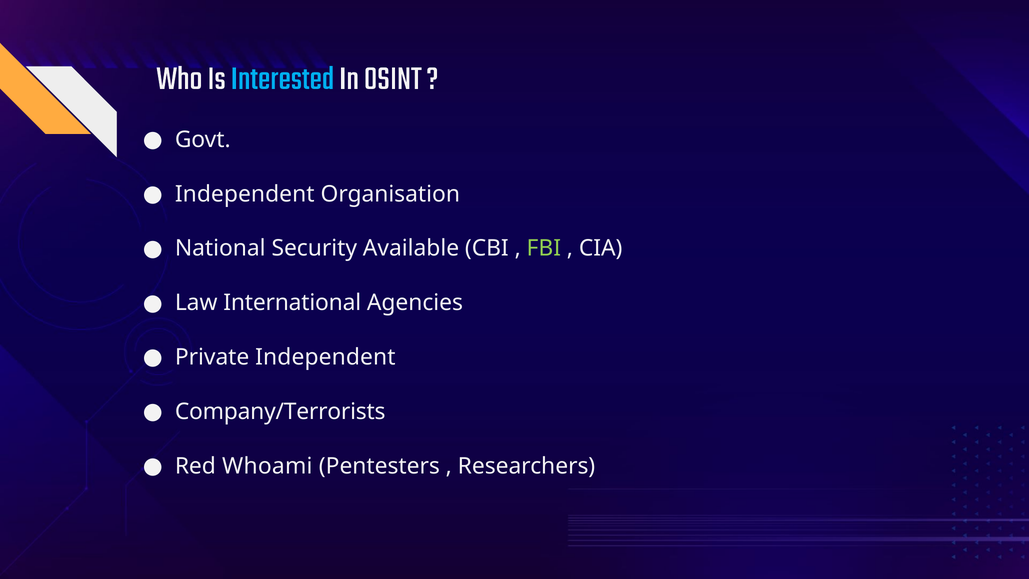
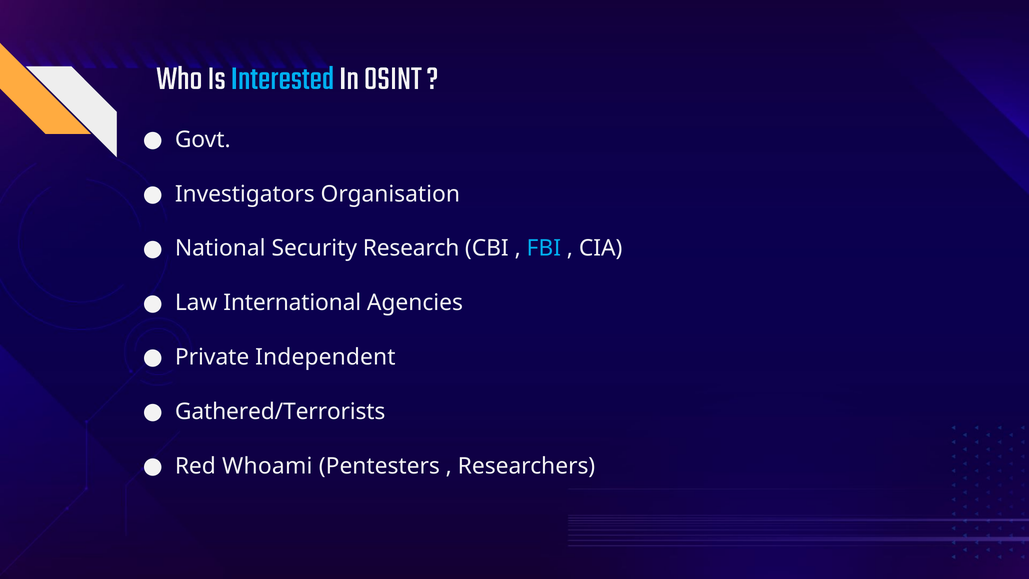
Independent: Independent -> Investigators (245, 194)
Available: Available -> Research (411, 248)
FBI colour: light green -> light blue (544, 248)
Company/Terrorists: Company/Terrorists -> Gathered/Terrorists (280, 411)
